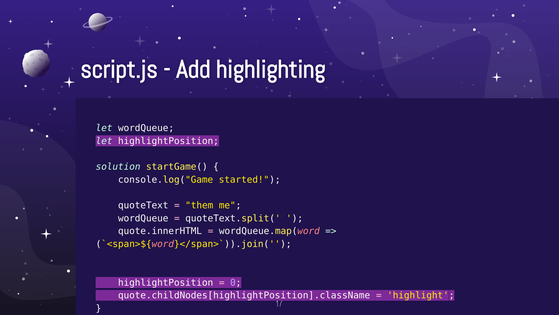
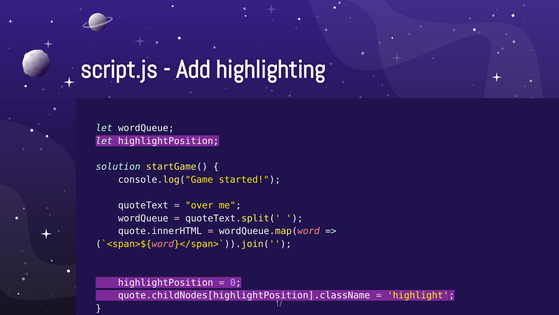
them: them -> over (199, 205)
